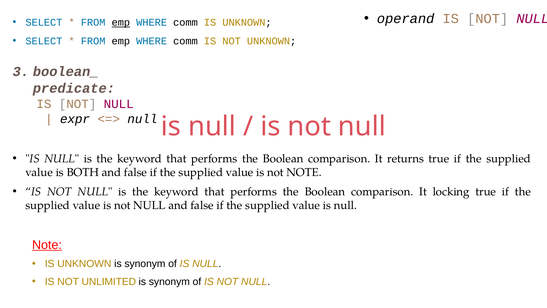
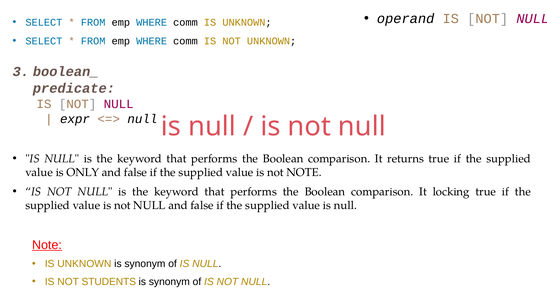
emp underline: present -> none (121, 22)
BOTH: BOTH -> ONLY (83, 172)
UNLIMITED: UNLIMITED -> STUDENTS (109, 281)
